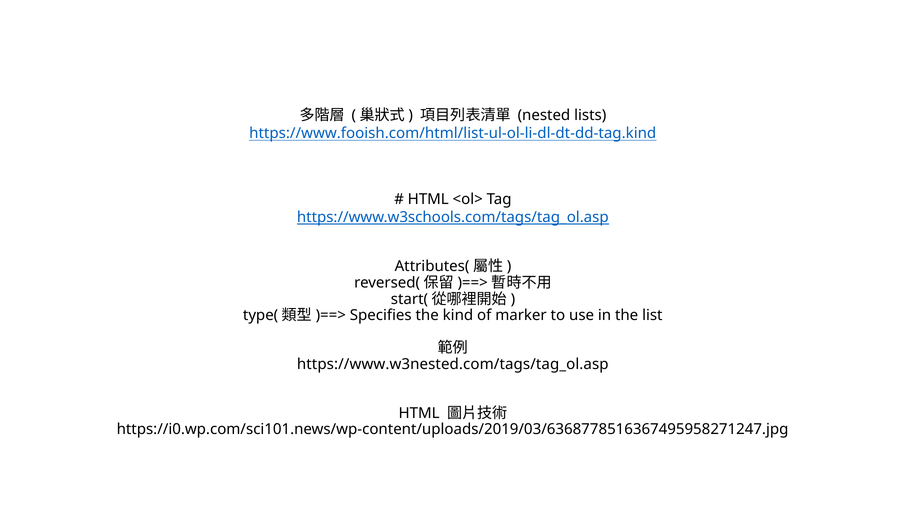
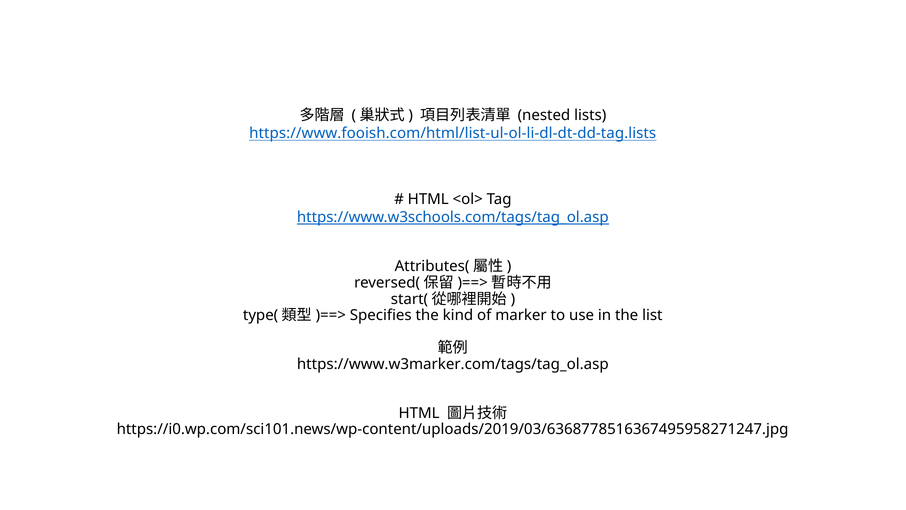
https://www.fooish.com/html/list-ul-ol-li-dl-dt-dd-tag.kind: https://www.fooish.com/html/list-ul-ol-li-dl-dt-dd-tag.kind -> https://www.fooish.com/html/list-ul-ol-li-dl-dt-dd-tag.lists (453, 133)
https://www.w3nested.com/tags/tag_ol.asp: https://www.w3nested.com/tags/tag_ol.asp -> https://www.w3marker.com/tags/tag_ol.asp (453, 364)
